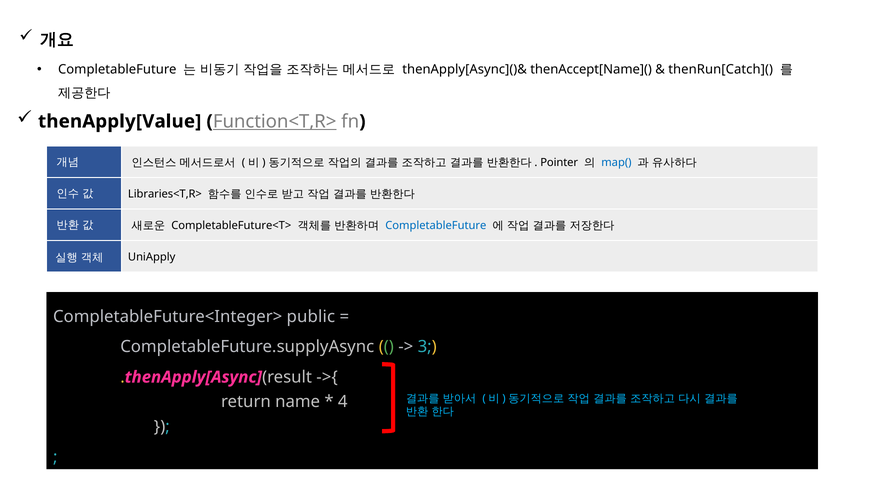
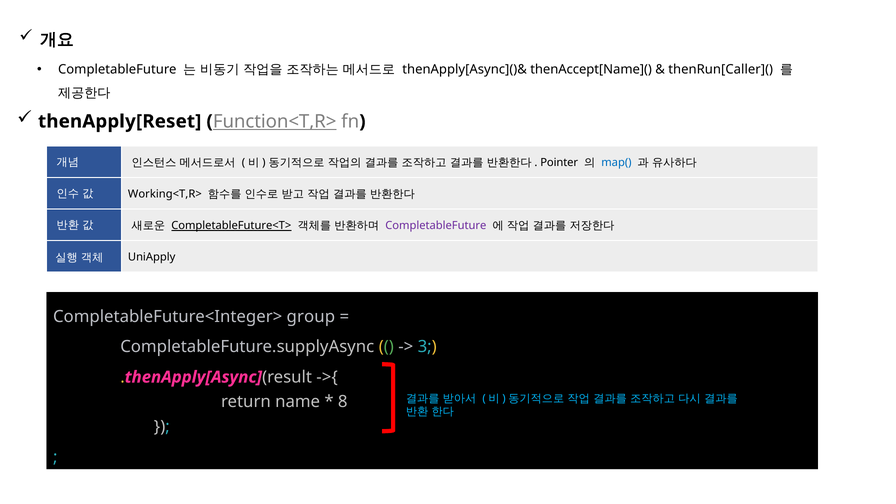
thenRun[Catch](: thenRun[Catch]( -> thenRun[Caller]( (721, 70)
thenApply[Value: thenApply[Value -> thenApply[Reset (120, 121)
Libraries<T,R>: Libraries<T,R> -> Working<T,R> (165, 194)
CompletableFuture<T> underline: none -> present (231, 226)
CompletableFuture colour: blue -> purple (436, 226)
public: public -> group (311, 317)
4: 4 -> 8 (343, 402)
